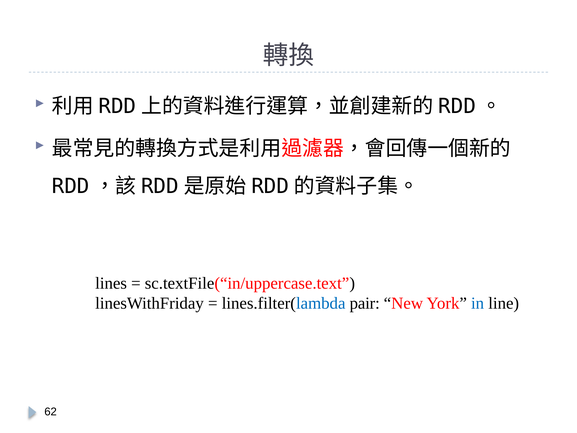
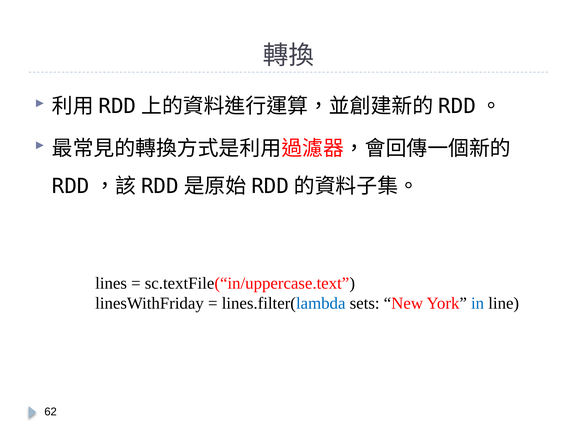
pair: pair -> sets (365, 303)
